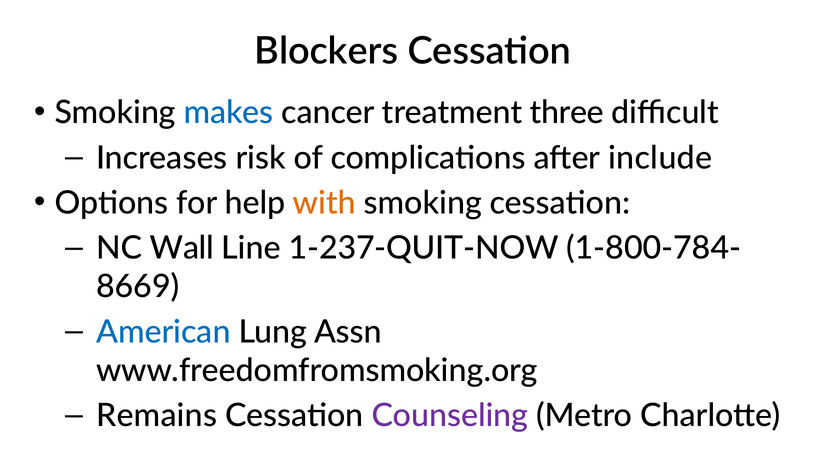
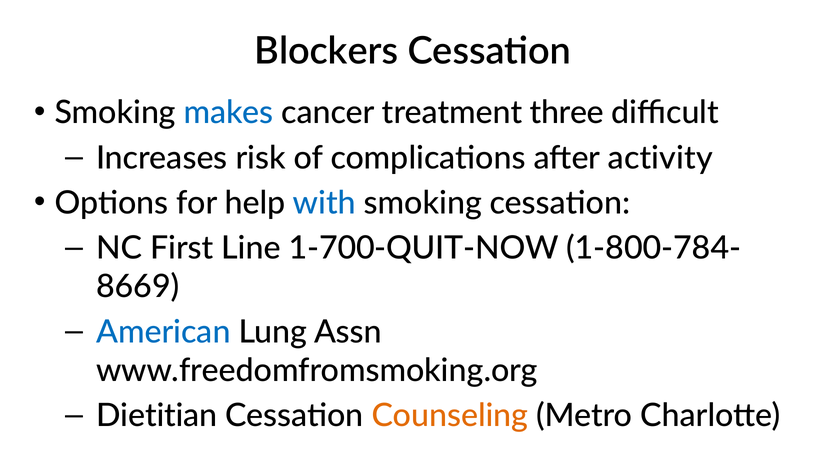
include: include -> activity (660, 158)
with colour: orange -> blue (324, 203)
Wall: Wall -> First (182, 248)
1-237-QUIT-NOW: 1-237-QUIT-NOW -> 1-700-QUIT-NOW (424, 248)
Remains: Remains -> Dietitian (157, 416)
Counseling colour: purple -> orange (450, 416)
